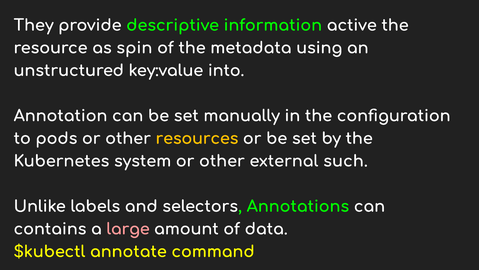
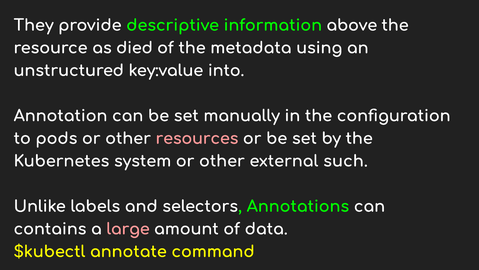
active: active -> above (352, 25)
spin: spin -> died (134, 48)
resources colour: yellow -> pink (197, 138)
